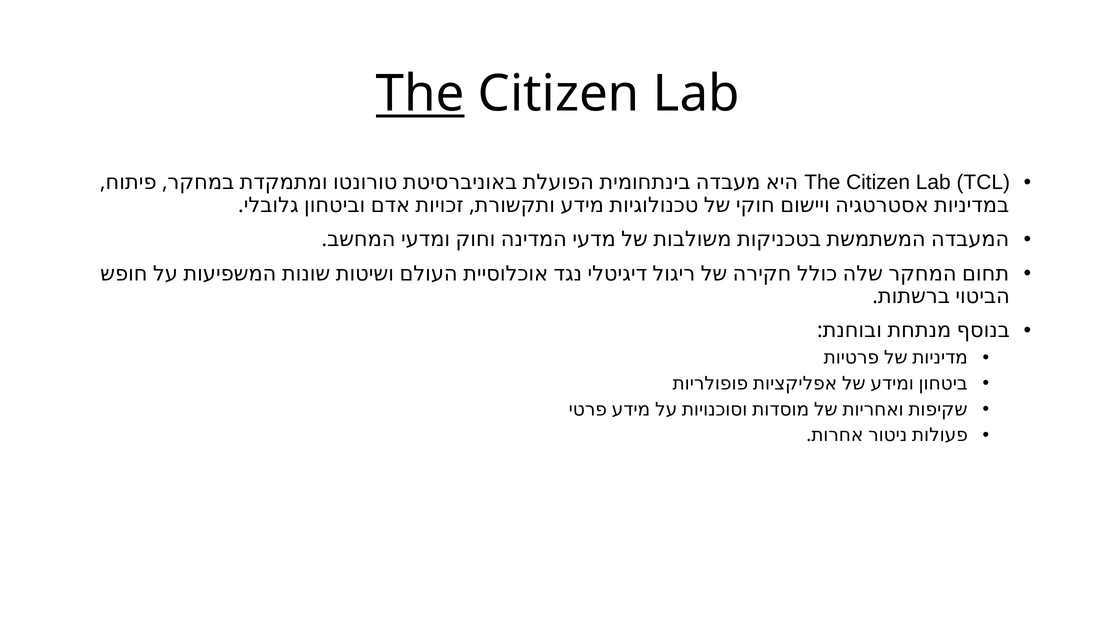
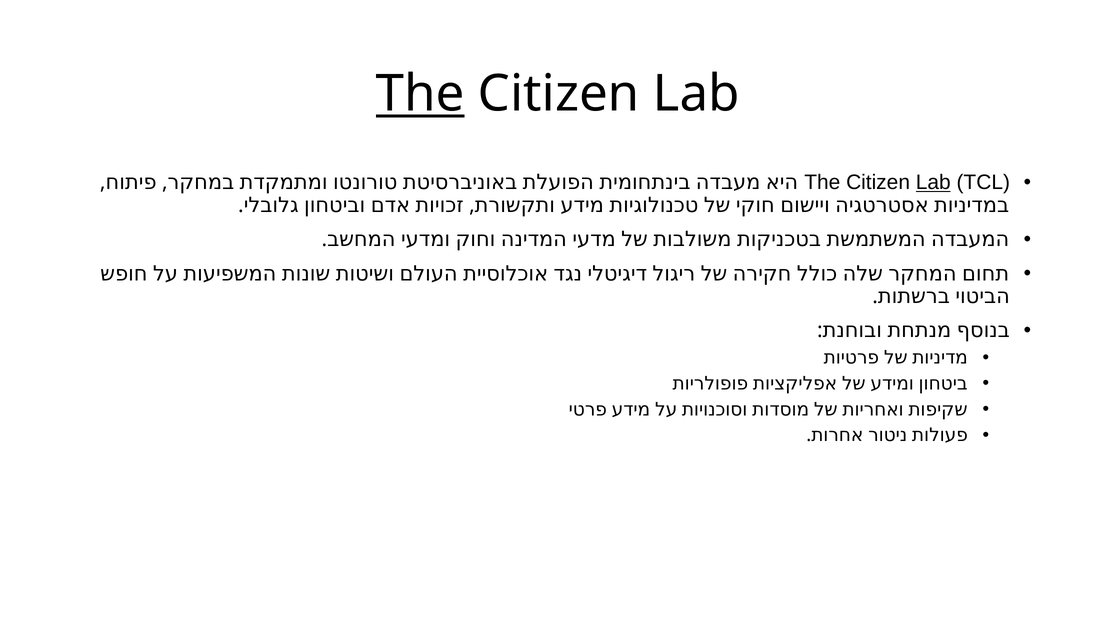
Lab underline: none -> present (933, 182)
